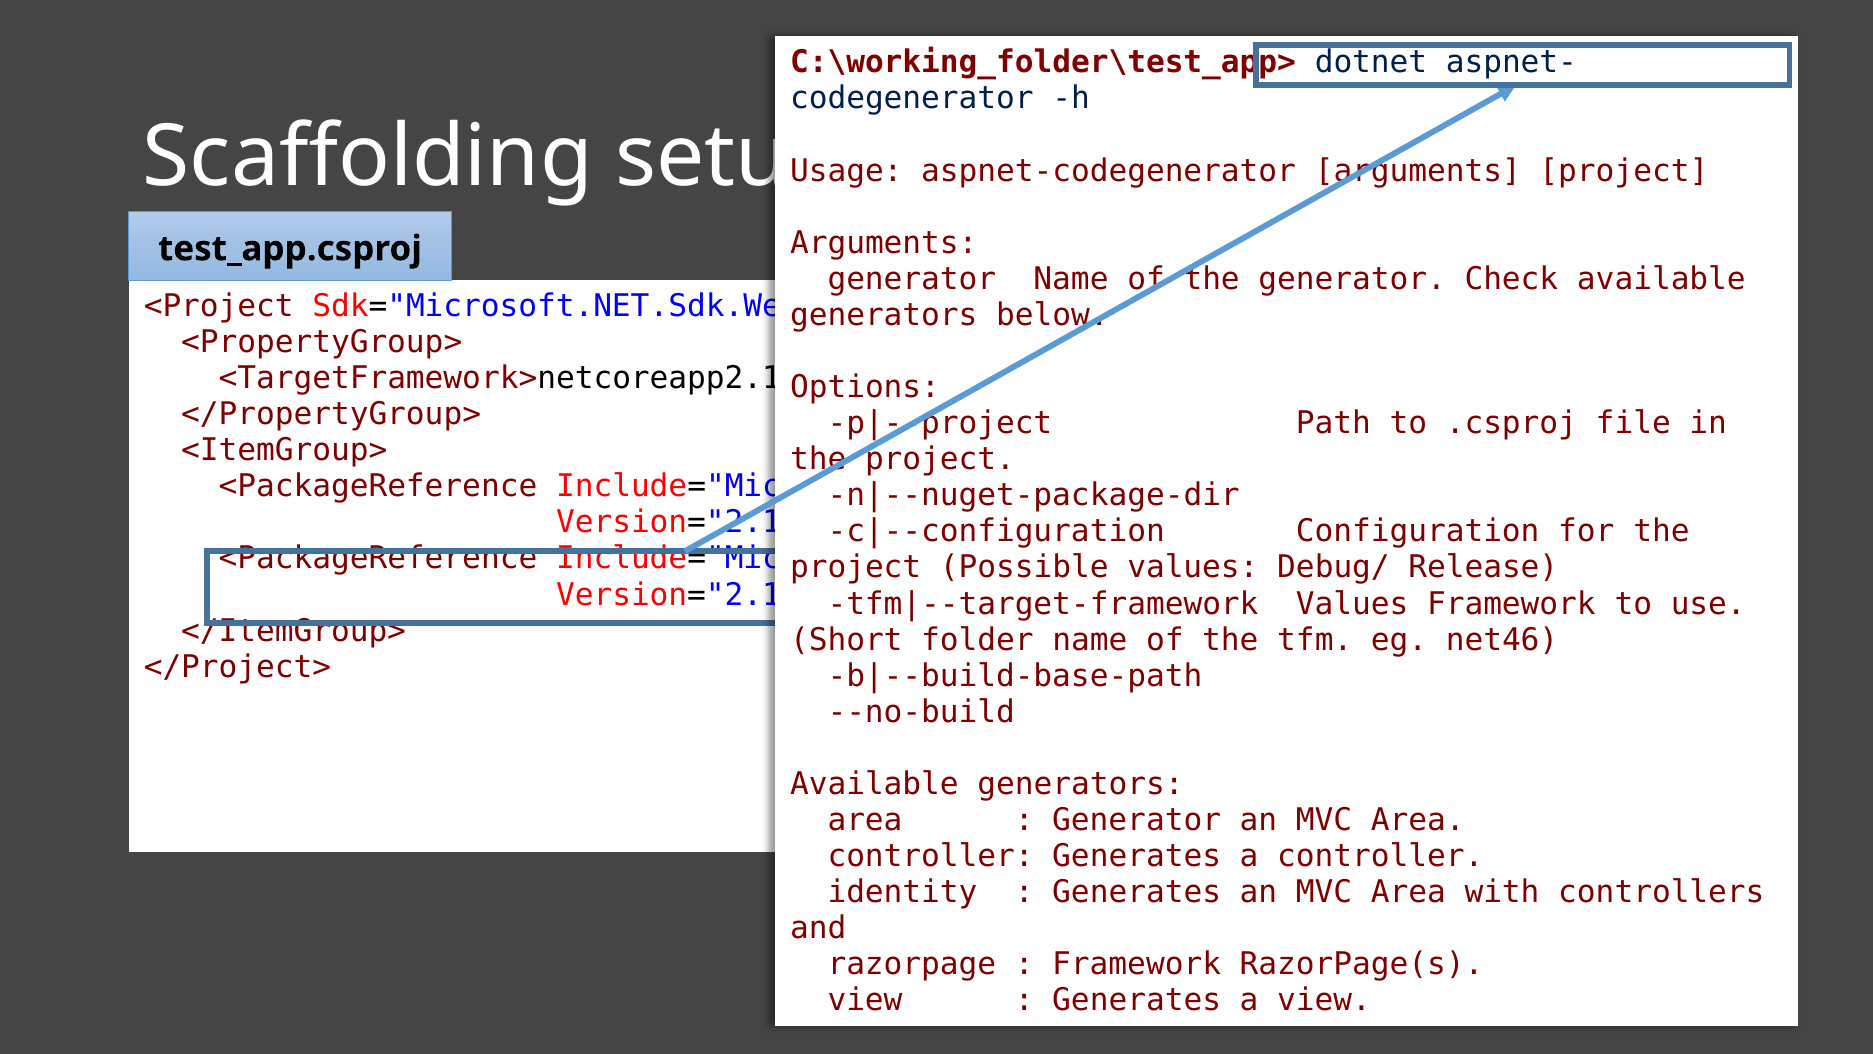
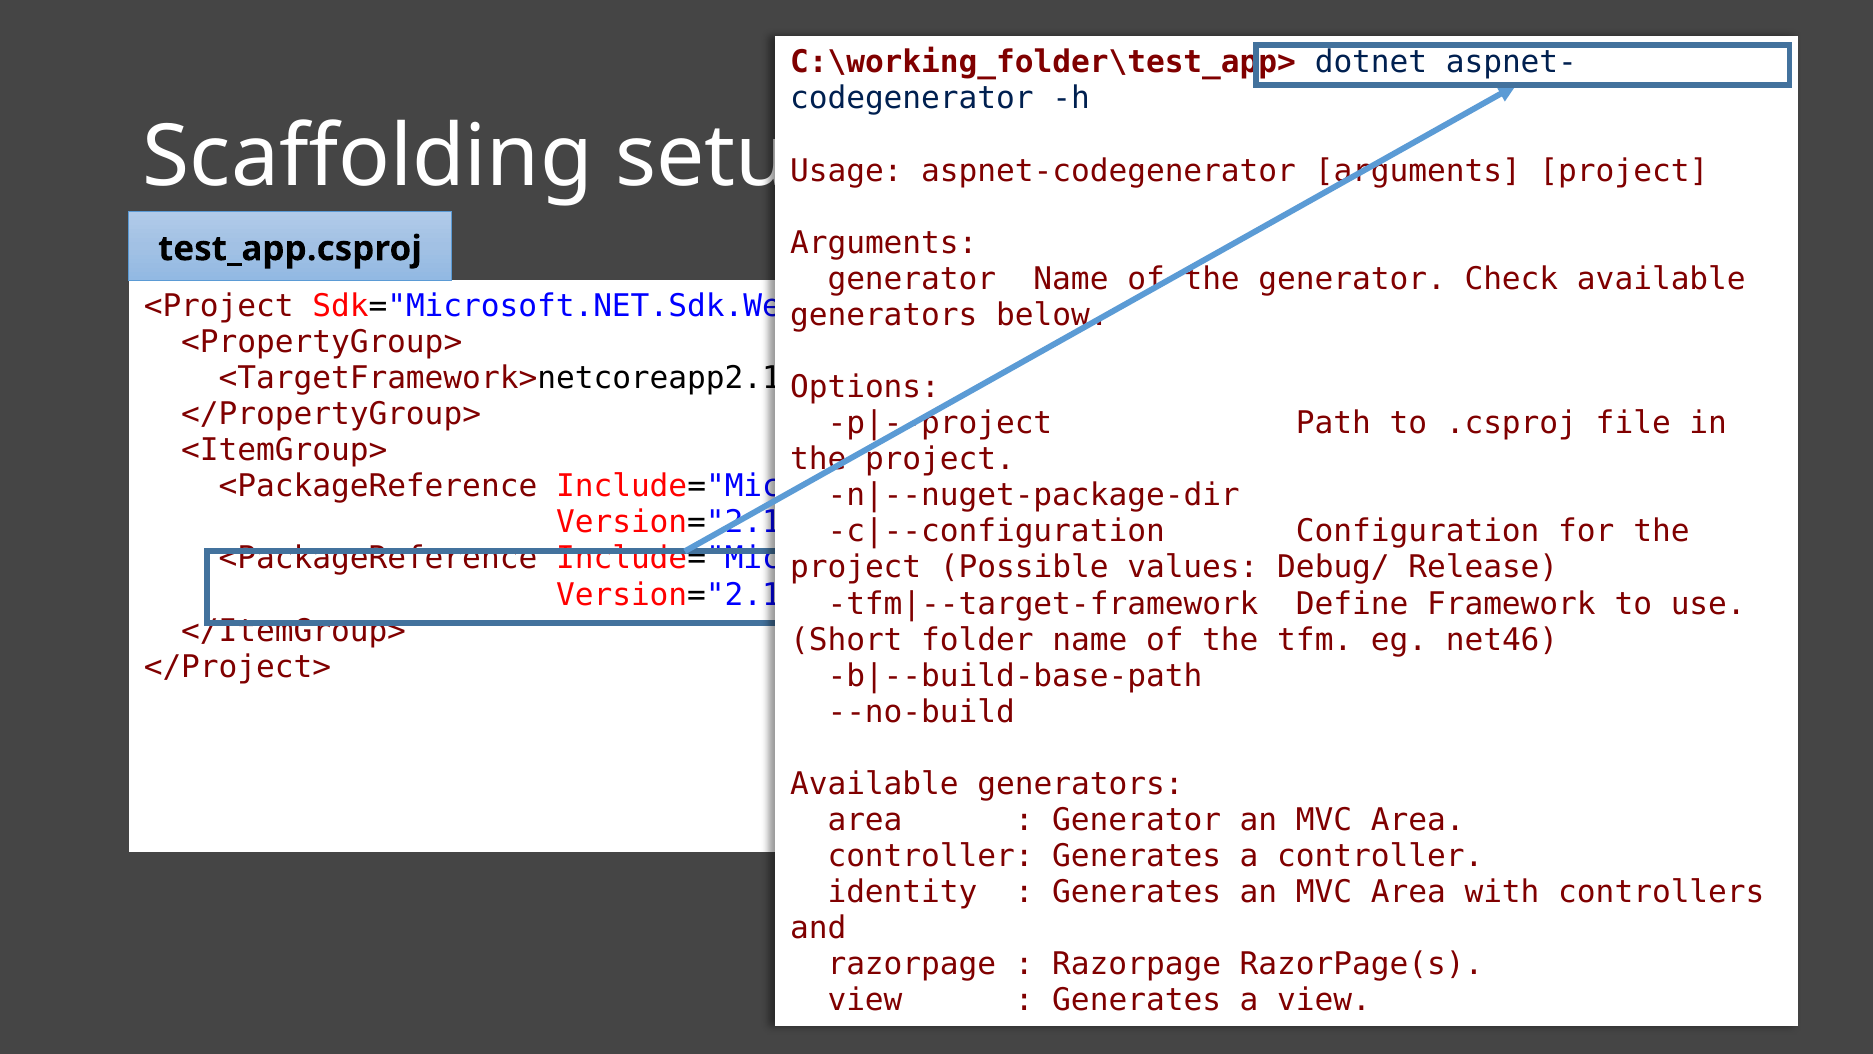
Values: Values -> Define (1352, 603)
Framework: Framework -> Razorpage (1137, 964)
